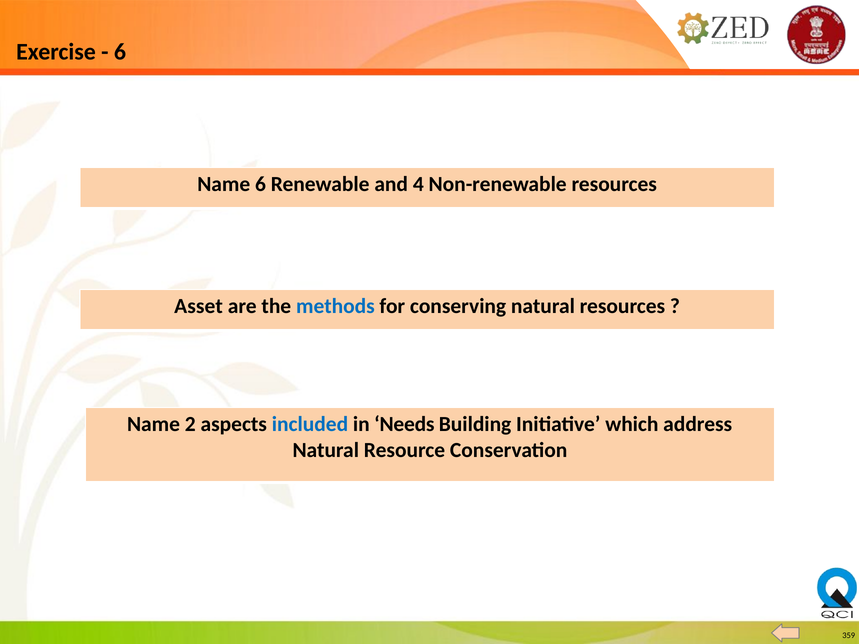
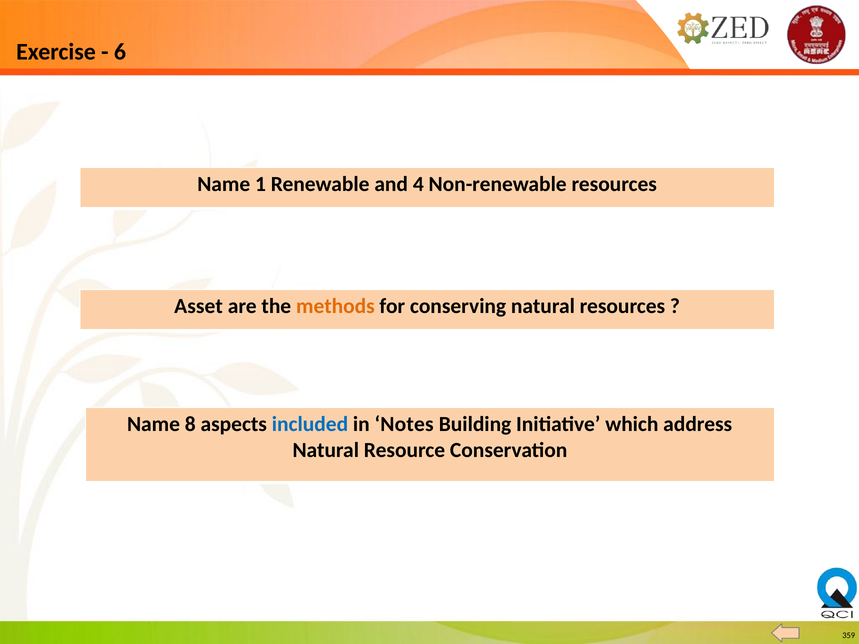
Name 6: 6 -> 1 (261, 184)
methods colour: blue -> orange (335, 306)
2: 2 -> 8 (190, 424)
Needs: Needs -> Notes (404, 424)
